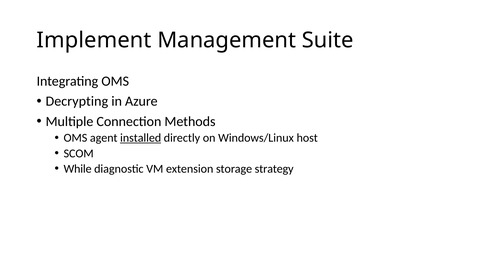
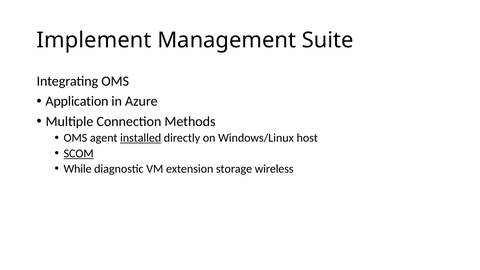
Decrypting: Decrypting -> Application (77, 101)
SCOM underline: none -> present (79, 153)
strategy: strategy -> wireless (274, 169)
